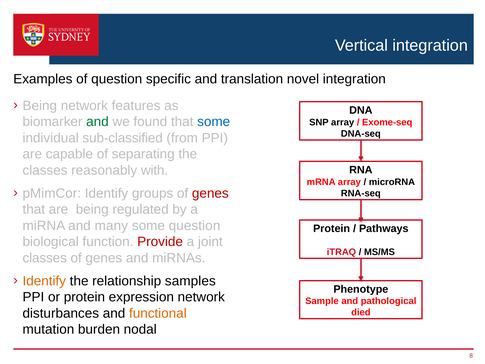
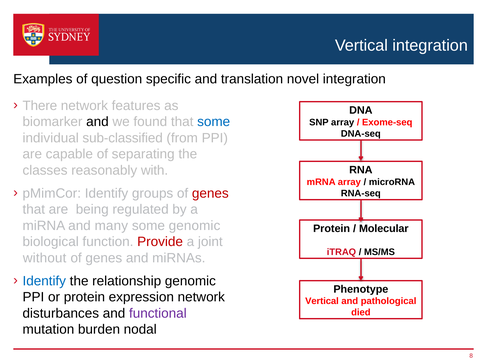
Being: Being -> There (40, 106)
and colour: green -> black (97, 122)
some question: question -> genomic (195, 225)
Pathways: Pathways -> Molecular (384, 228)
classes: classes -> without (45, 258)
Identify colour: orange -> blue (44, 281)
relationship samples: samples -> genomic (190, 281)
Sample: Sample -> Vertical (322, 301)
functional colour: orange -> purple (158, 313)
